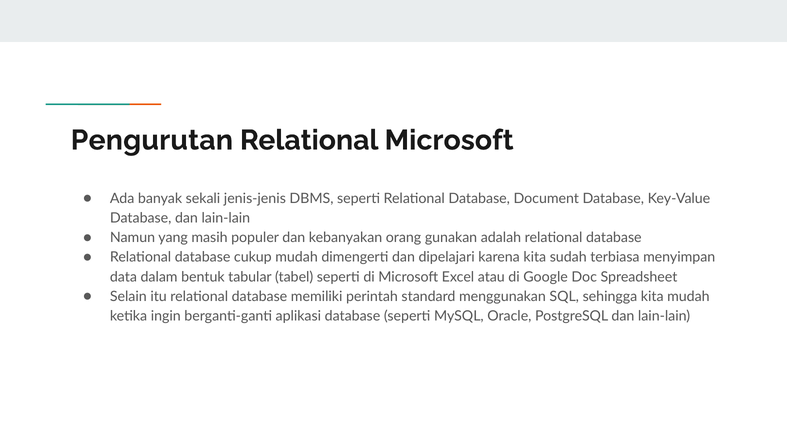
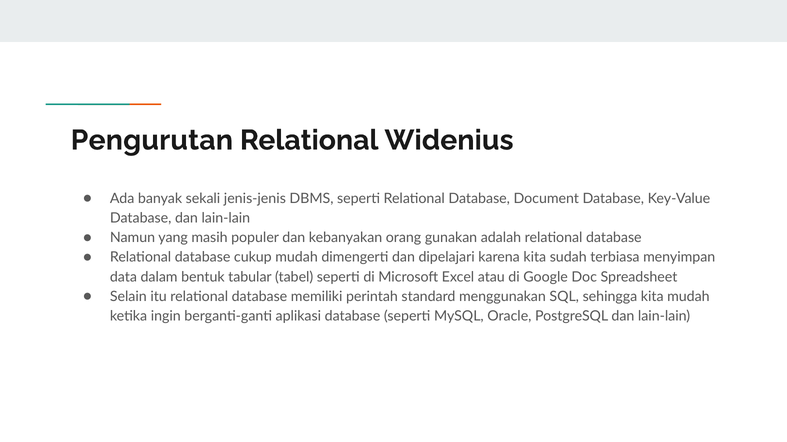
Relational Microsoft: Microsoft -> Widenius (449, 140)
